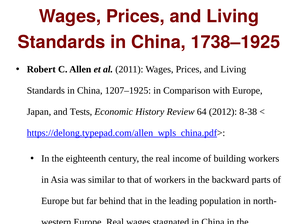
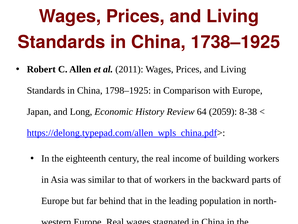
1207–1925: 1207–1925 -> 1798–1925 (128, 90)
Tests: Tests -> Long (81, 111)
2012: 2012 -> 2059 (223, 111)
